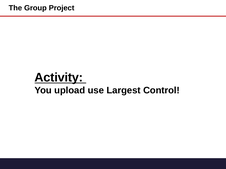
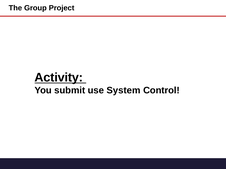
upload: upload -> submit (70, 91)
Largest: Largest -> System (124, 91)
